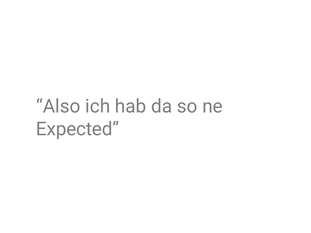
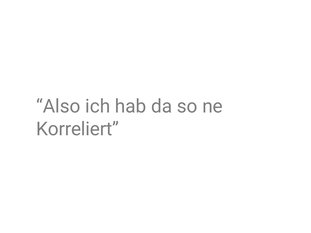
Expected: Expected -> Korreliert (78, 129)
